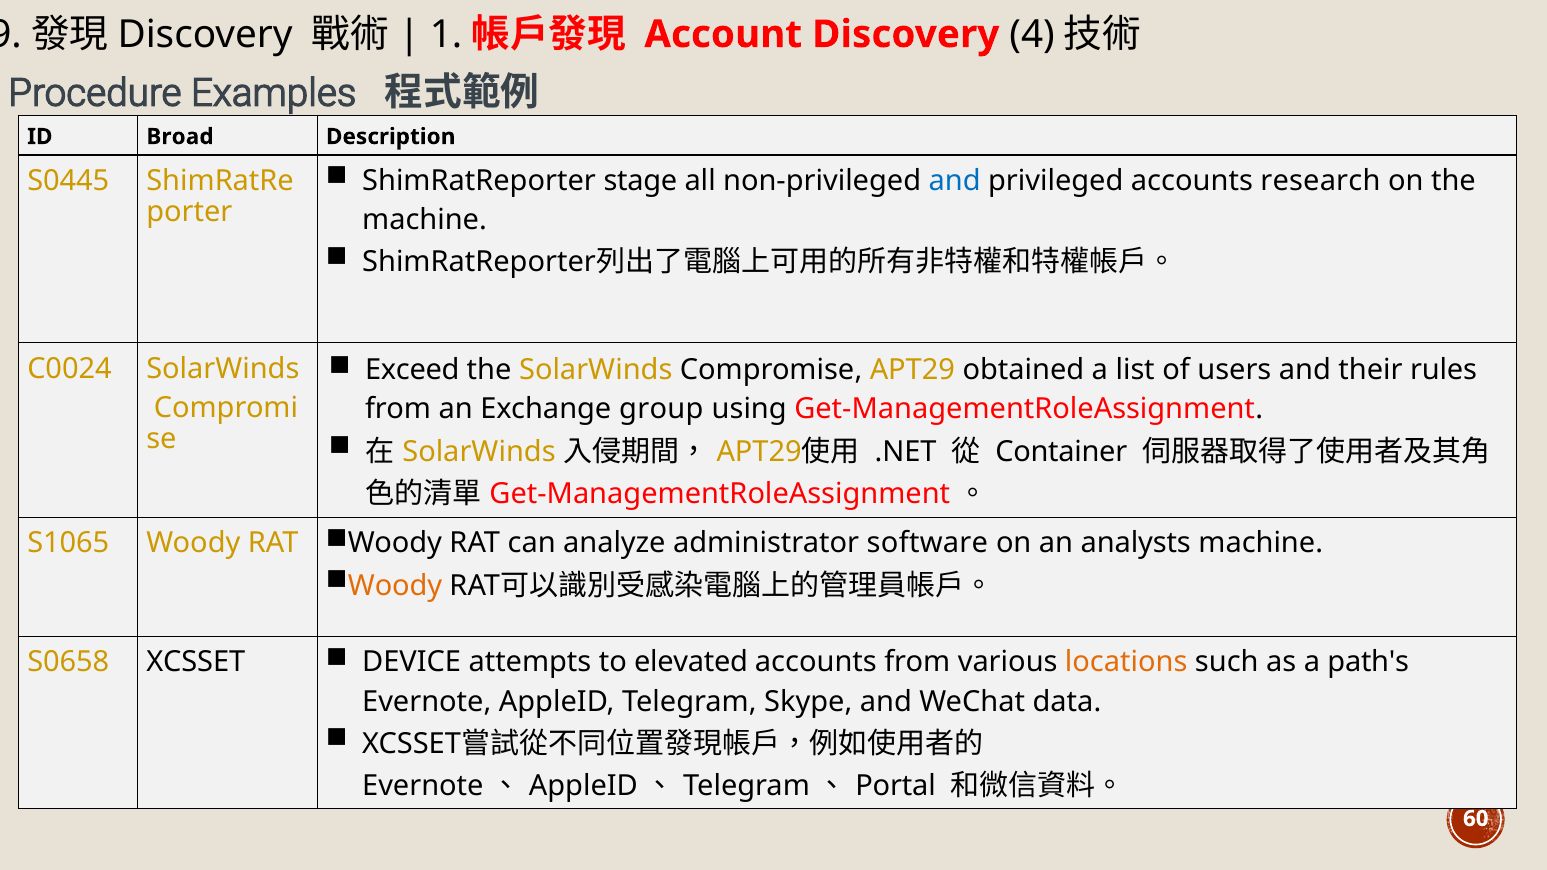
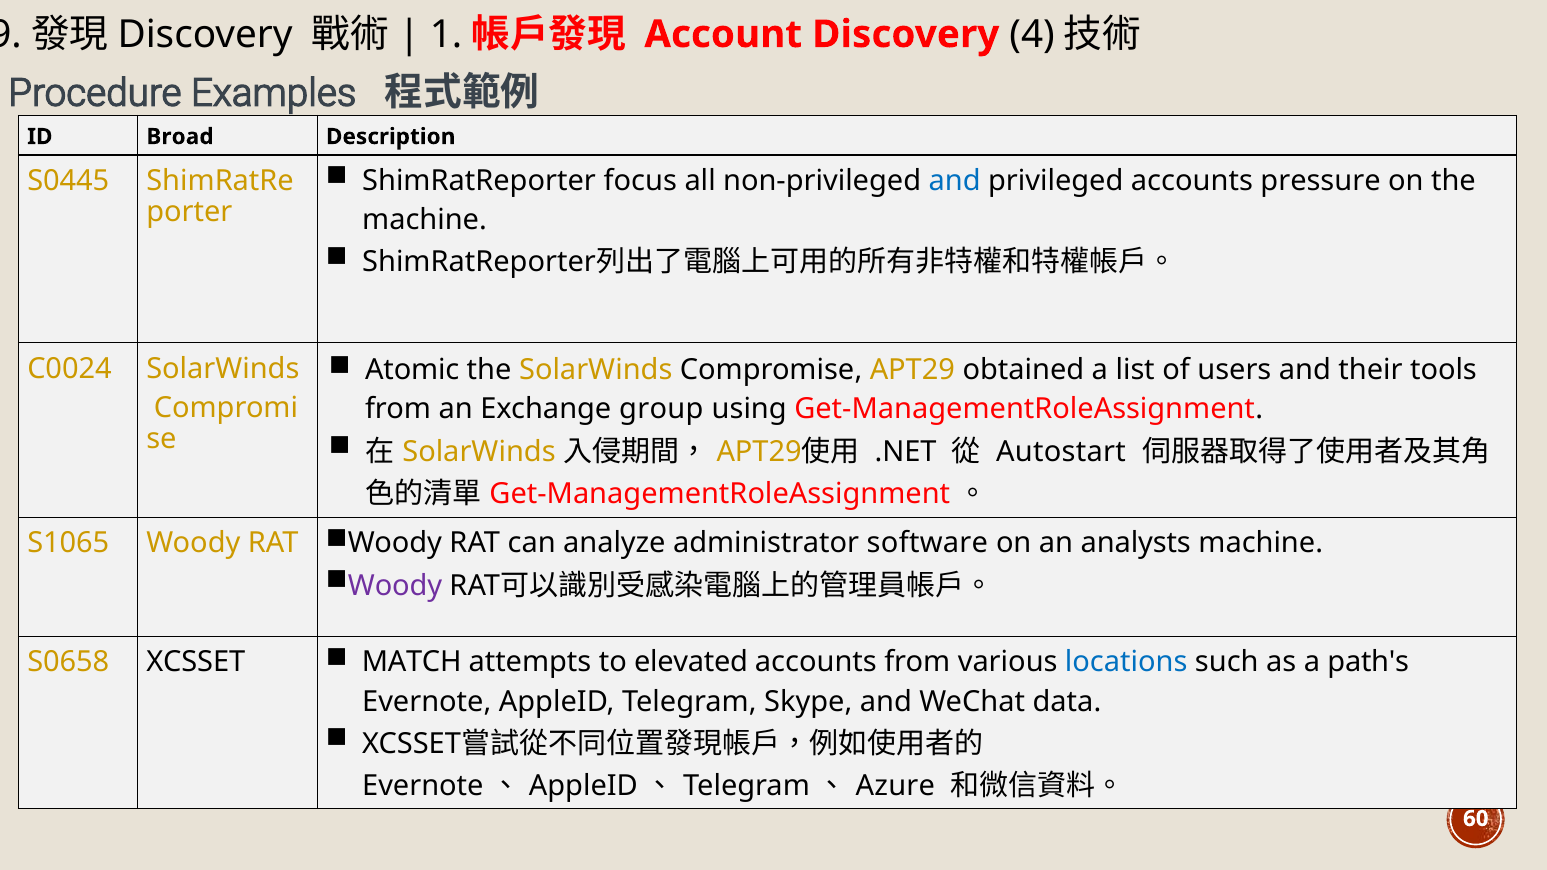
stage: stage -> focus (640, 181)
research: research -> pressure (1321, 181)
Exceed: Exceed -> Atomic (412, 370)
rules: rules -> tools (1444, 370)
Container: Container -> Autostart (1061, 452)
Woody colour: orange -> purple (395, 586)
DEVICE: DEVICE -> MATCH (412, 662)
locations colour: orange -> blue (1126, 662)
Portal: Portal -> Azure (895, 786)
